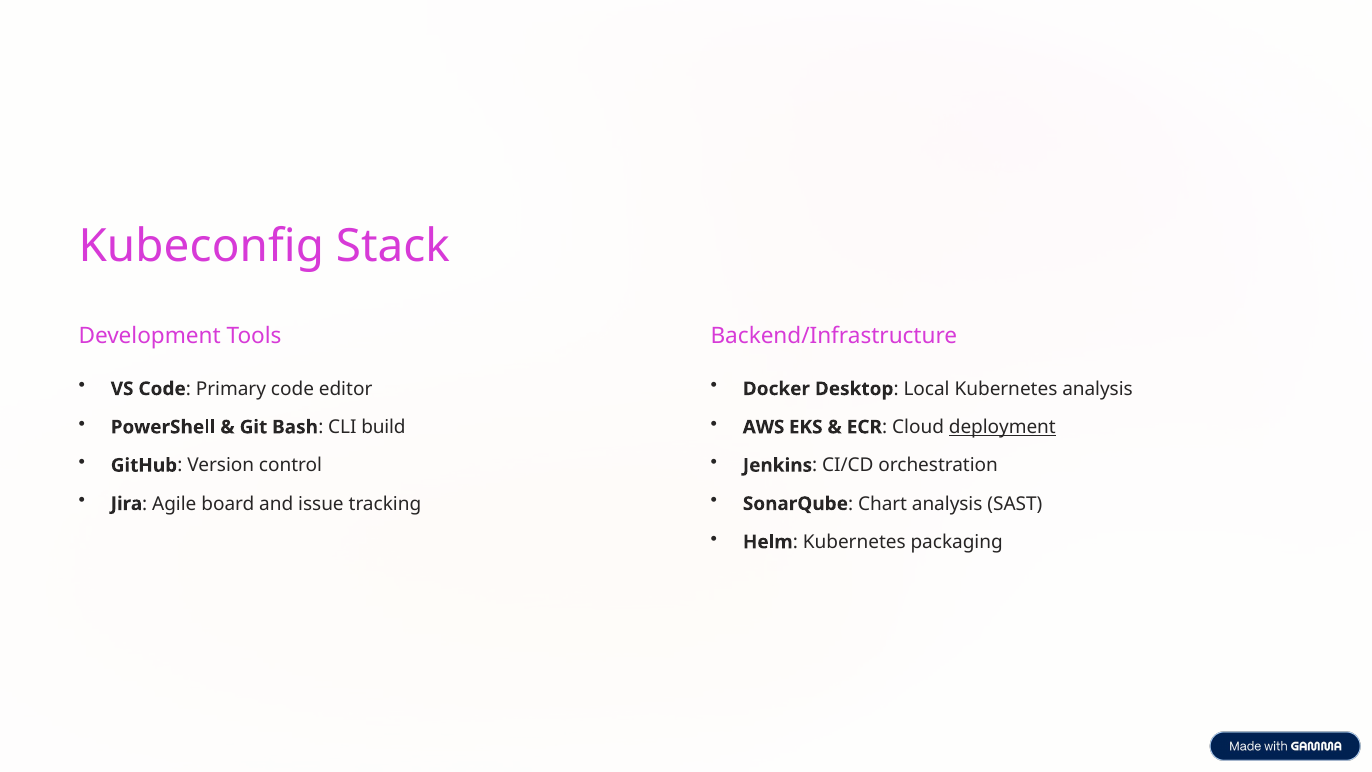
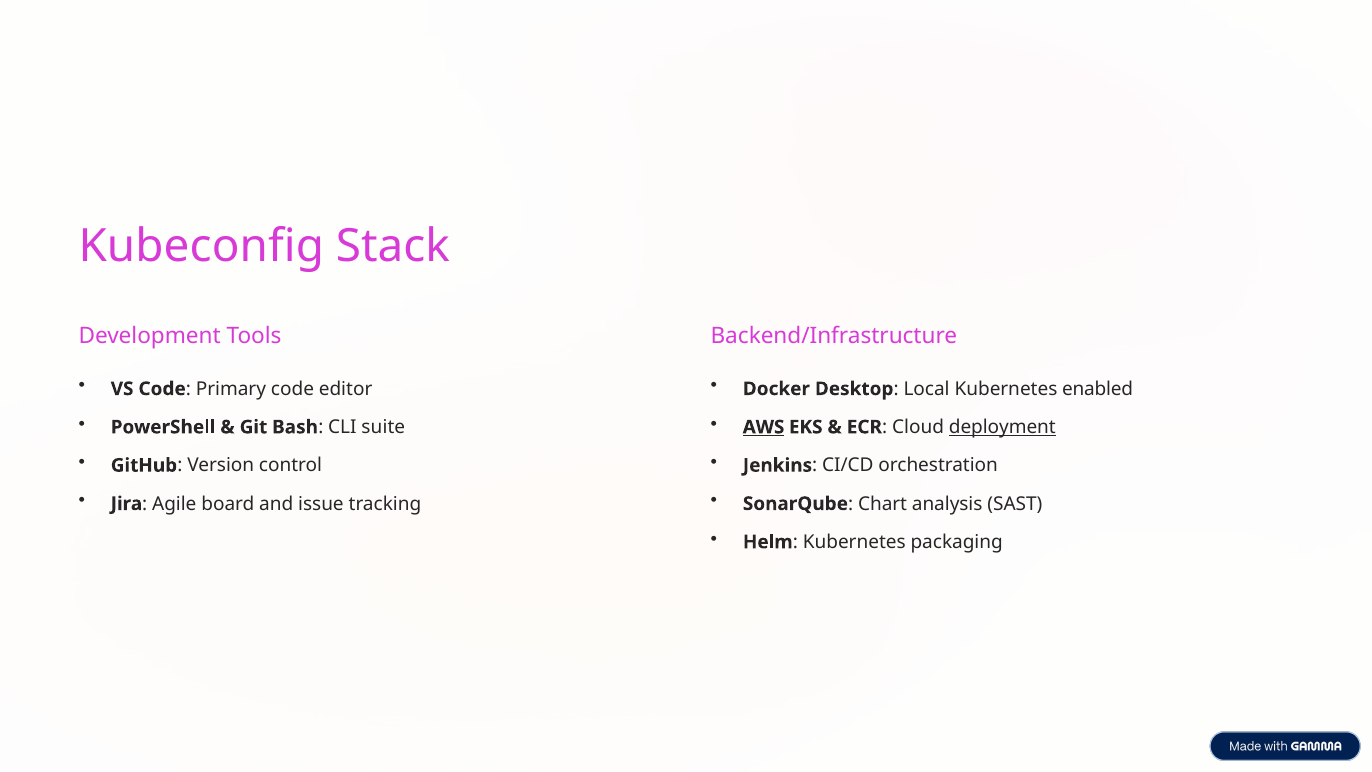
Kubernetes analysis: analysis -> enabled (1098, 389)
build: build -> suite (383, 427)
AWS underline: none -> present (764, 427)
